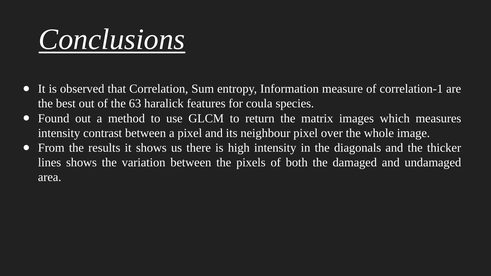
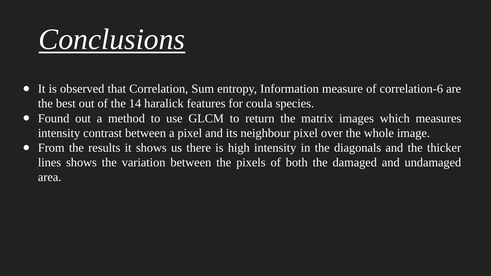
correlation-1: correlation-1 -> correlation-6 (411, 89)
63: 63 -> 14 (135, 104)
